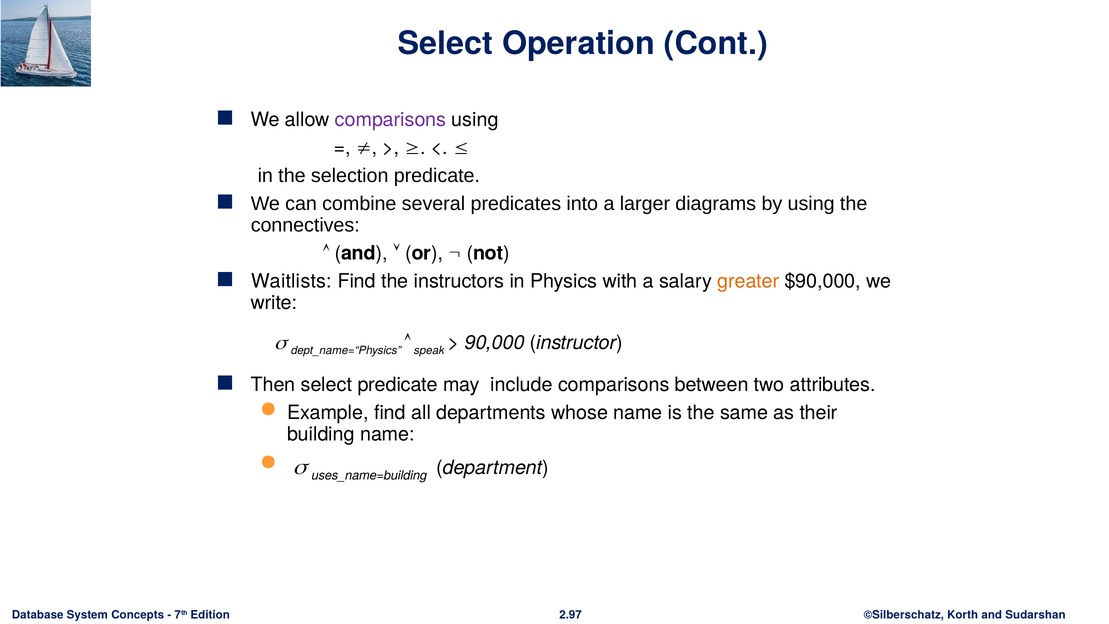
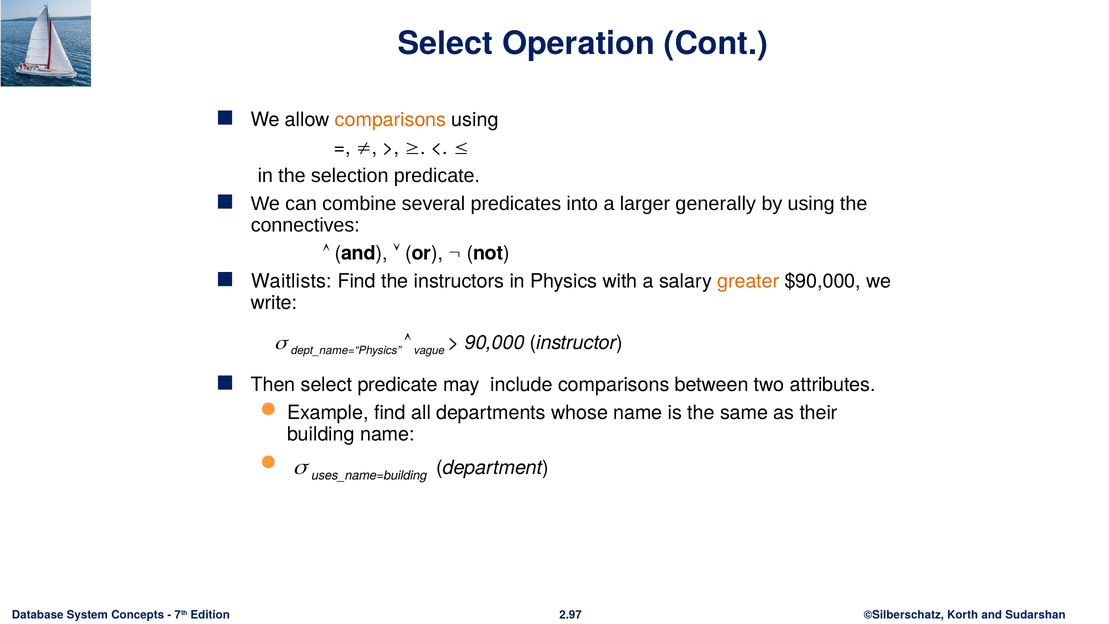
comparisons colour: purple -> orange (391, 120)
diagrams: diagrams -> generally (716, 204)
speak: speak -> vague (429, 350)
